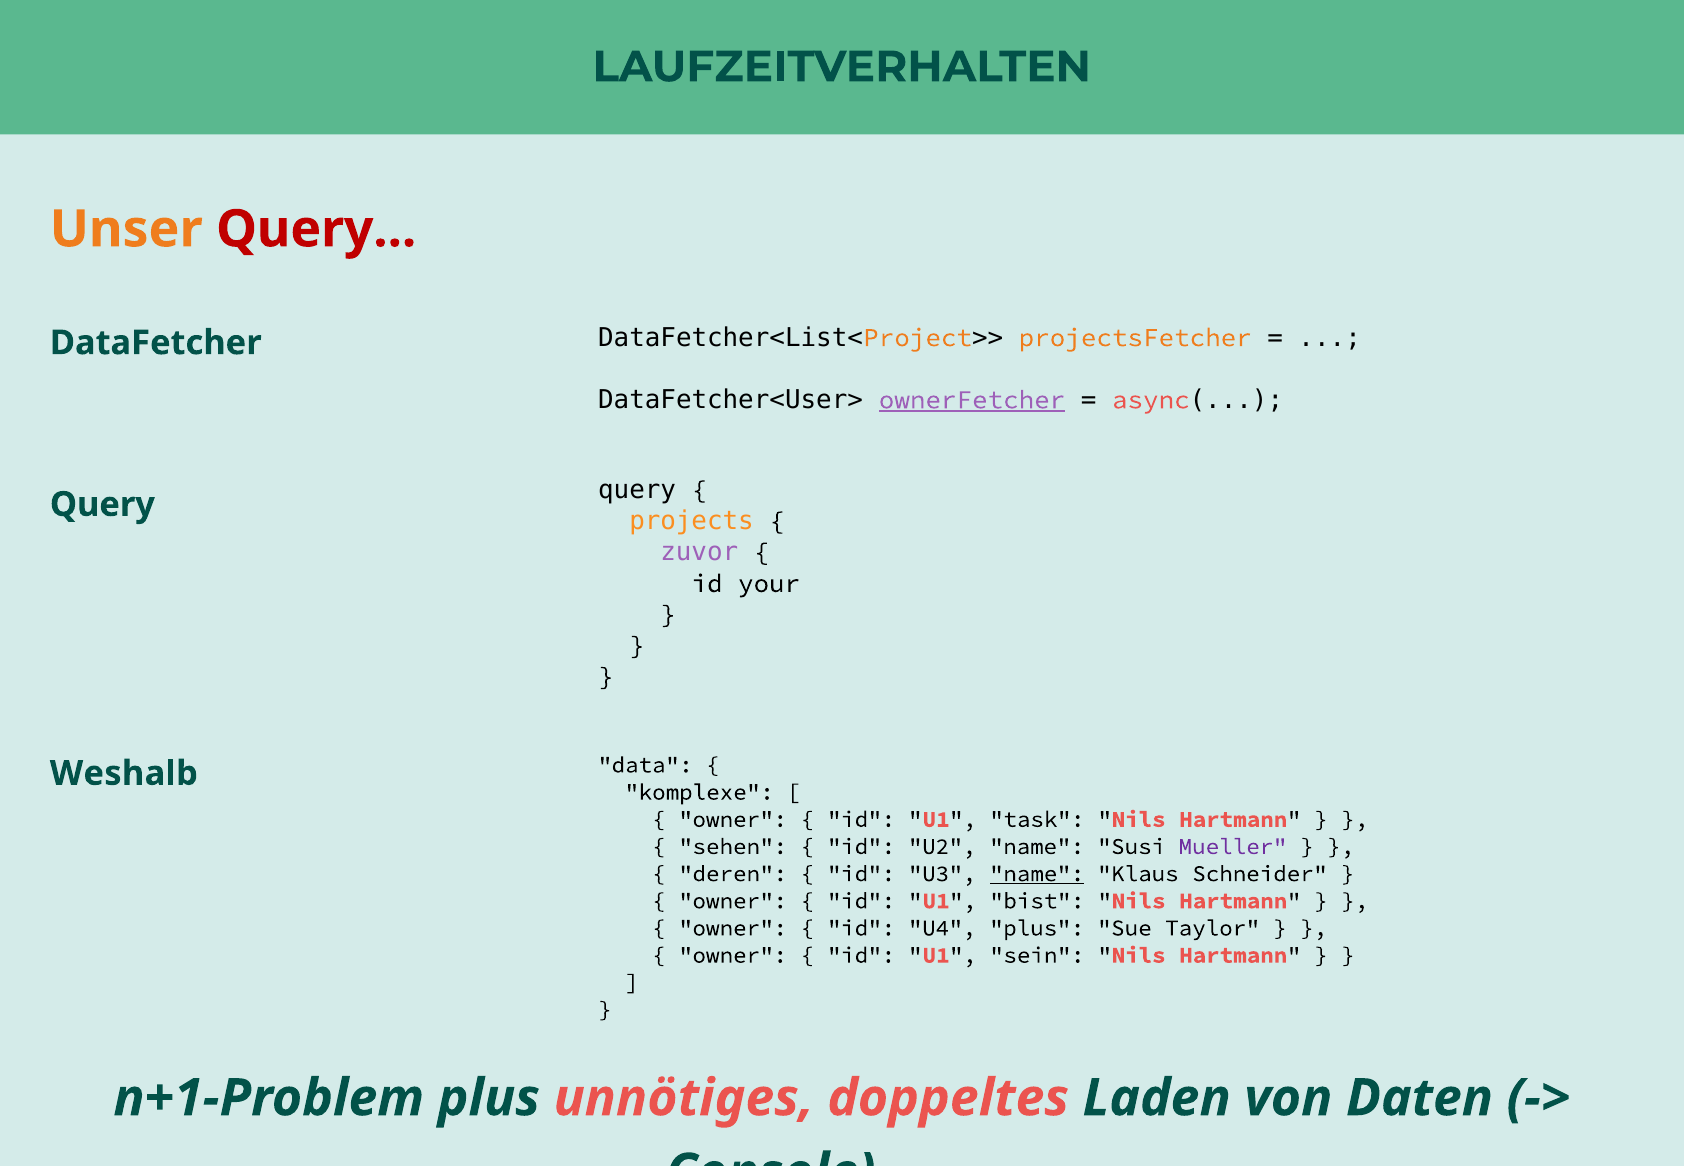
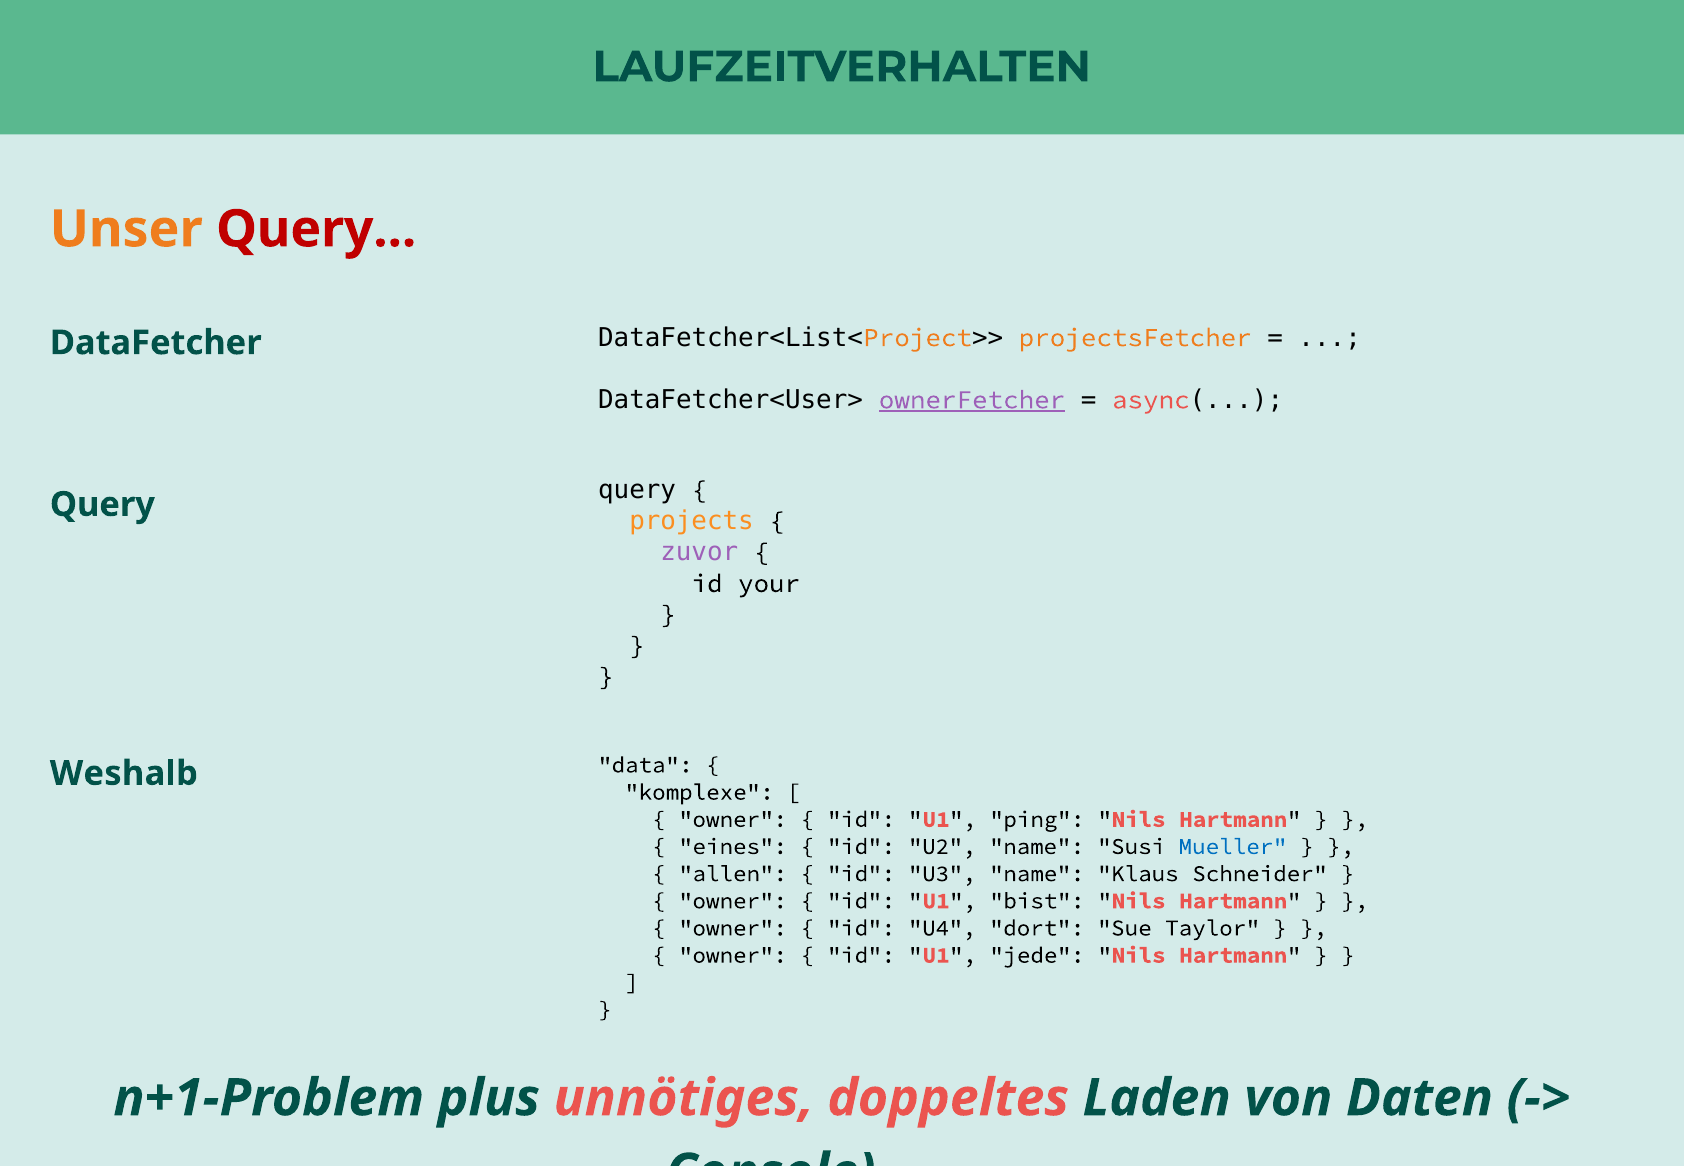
task: task -> ping (1037, 819)
sehen: sehen -> eines (733, 846)
Mueller colour: purple -> blue (1233, 846)
deren: deren -> allen (733, 874)
name underline: present -> none (1037, 874)
U4 plus: plus -> dort (1037, 928)
sein: sein -> jede (1037, 955)
